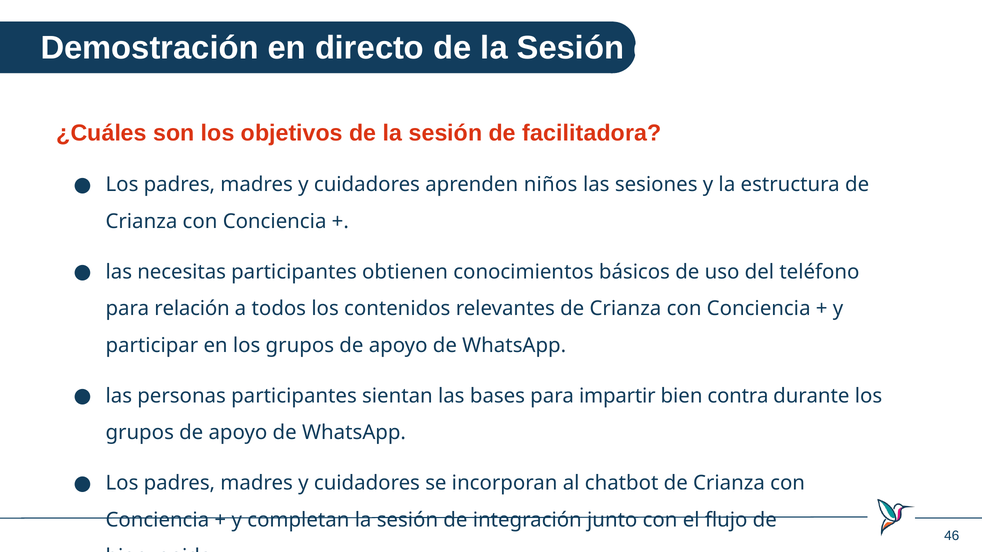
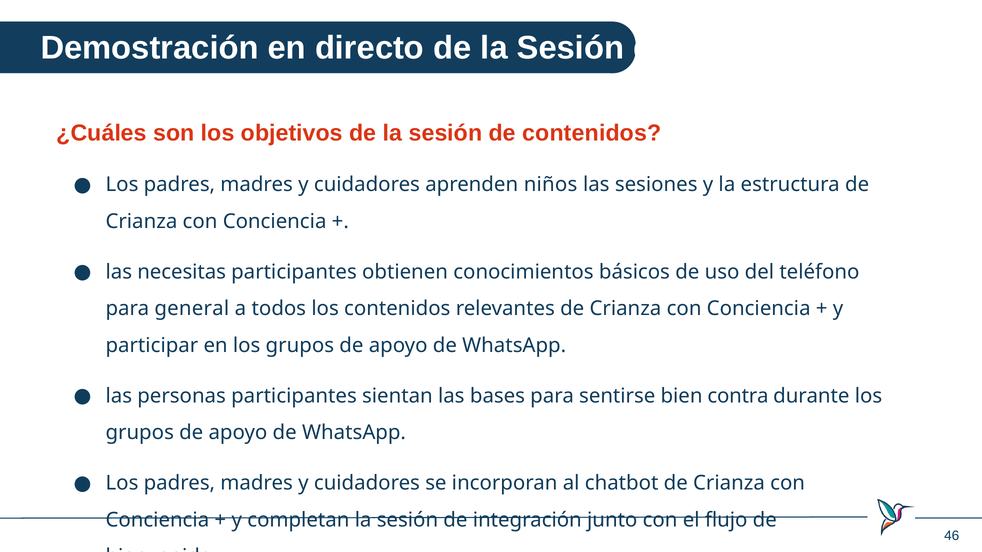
de facilitadora: facilitadora -> contenidos (592, 133)
relación: relación -> general (192, 309)
impartir: impartir -> sentirse (617, 396)
